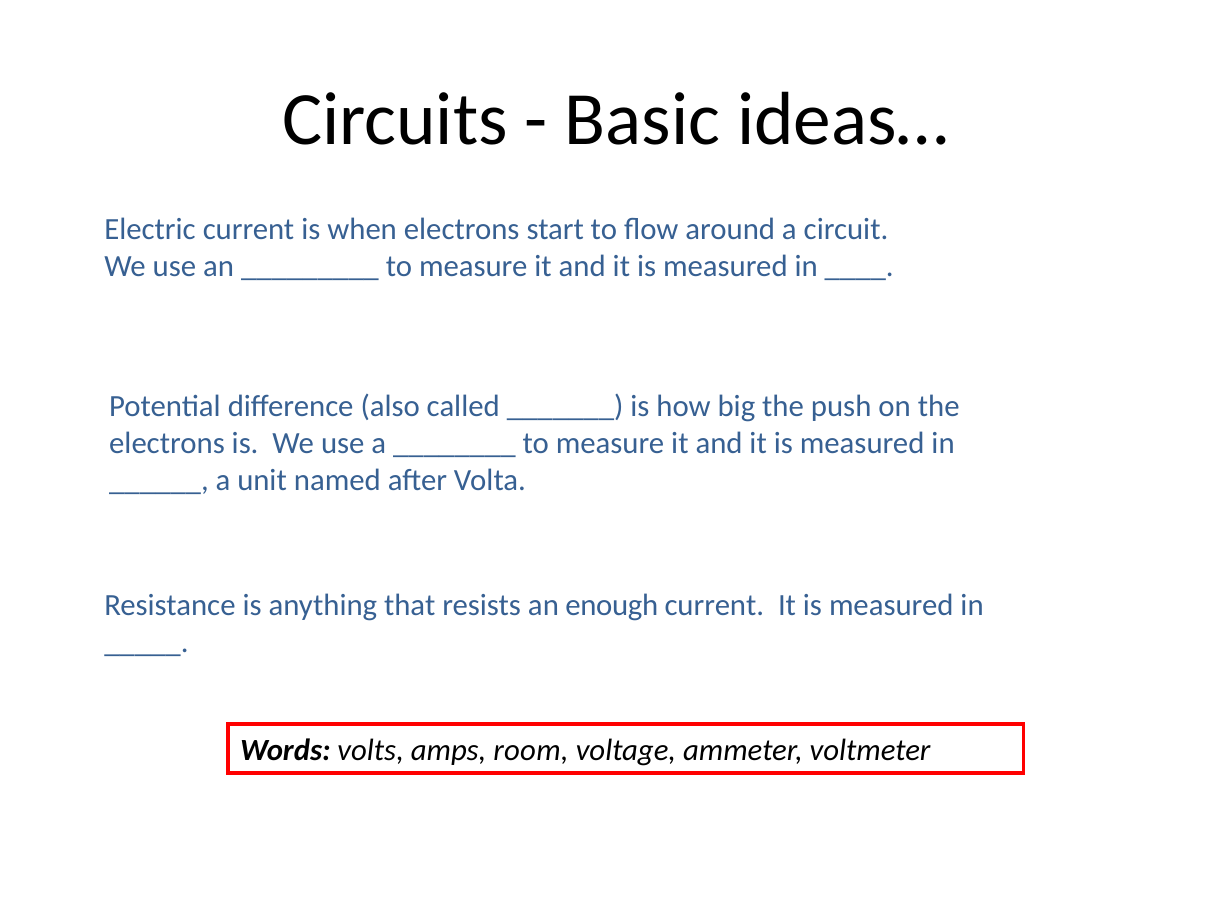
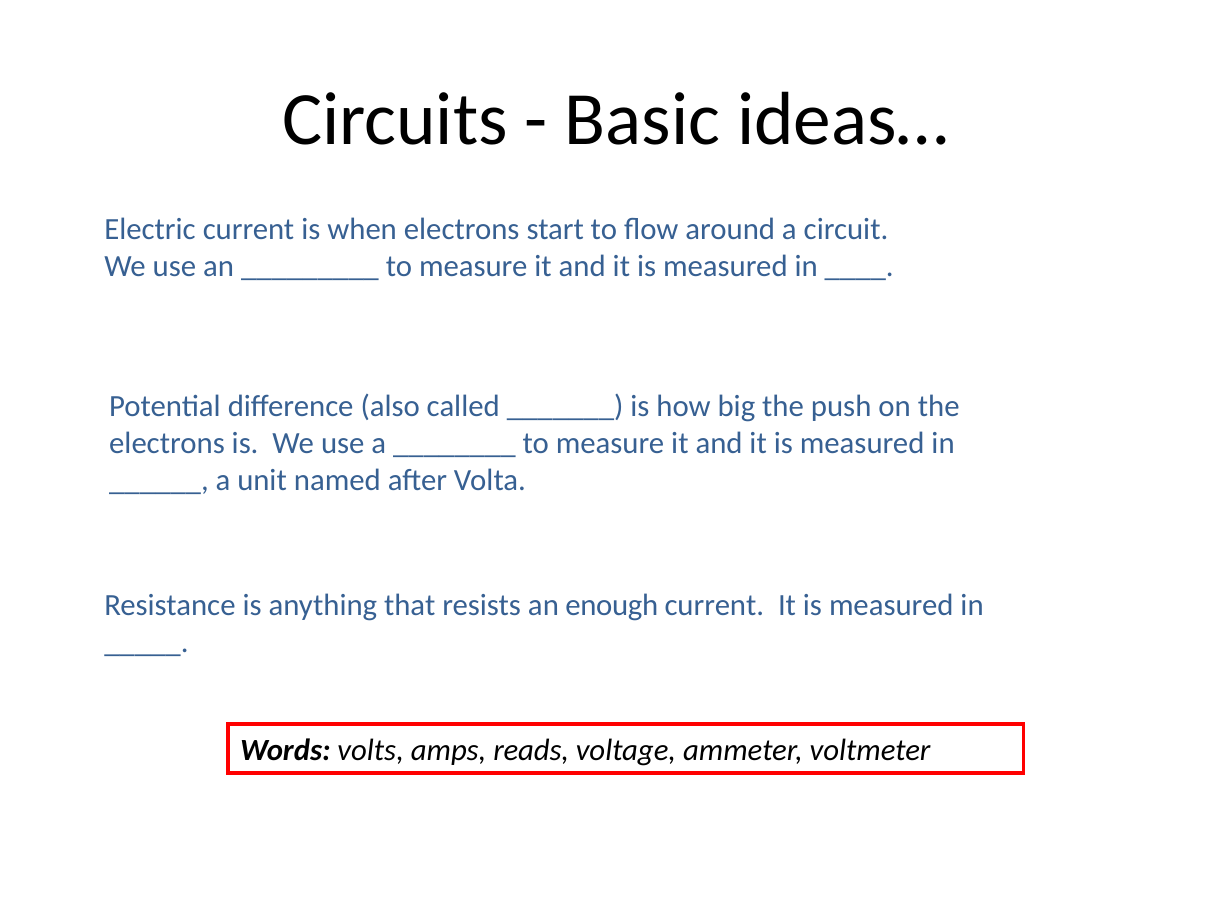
room: room -> reads (531, 751)
